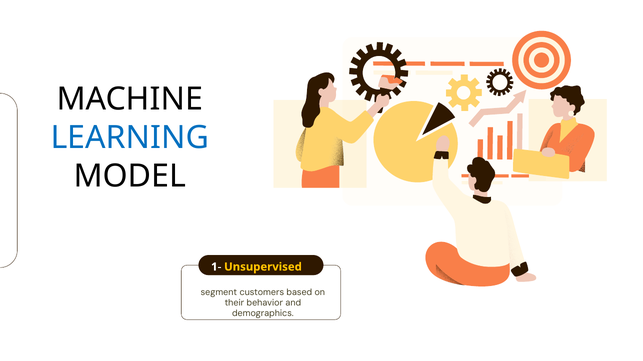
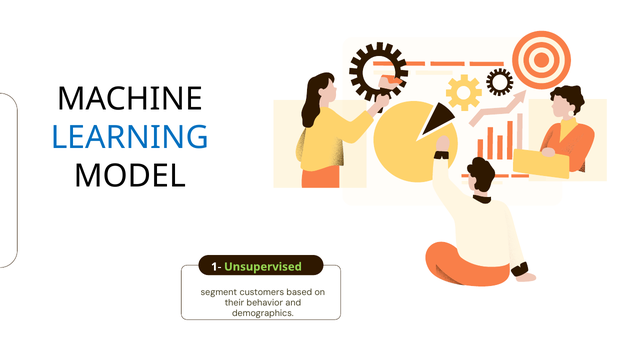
Unsupervised colour: yellow -> light green (263, 267)
